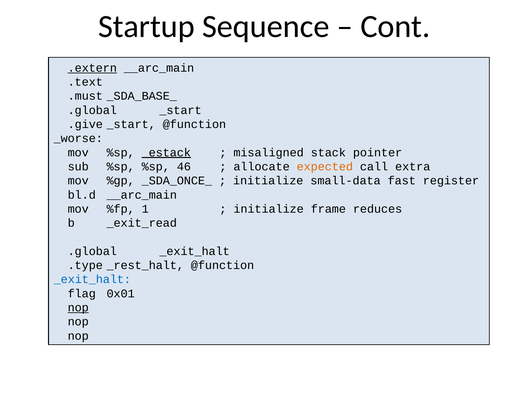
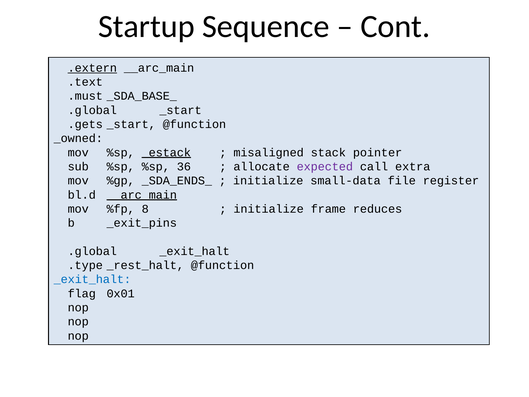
.give: .give -> .gets (85, 124)
_worse: _worse -> _owned (78, 138)
46: 46 -> 36 (184, 166)
expected colour: orange -> purple (325, 166)
_SDA_ONCE_: _SDA_ONCE_ -> _SDA_ENDS_ (177, 181)
fast: fast -> file (402, 181)
__arc_main underline: none -> present (142, 195)
1: 1 -> 8 (145, 209)
_exit_read: _exit_read -> _exit_pins (142, 223)
nop underline: present -> none (78, 307)
